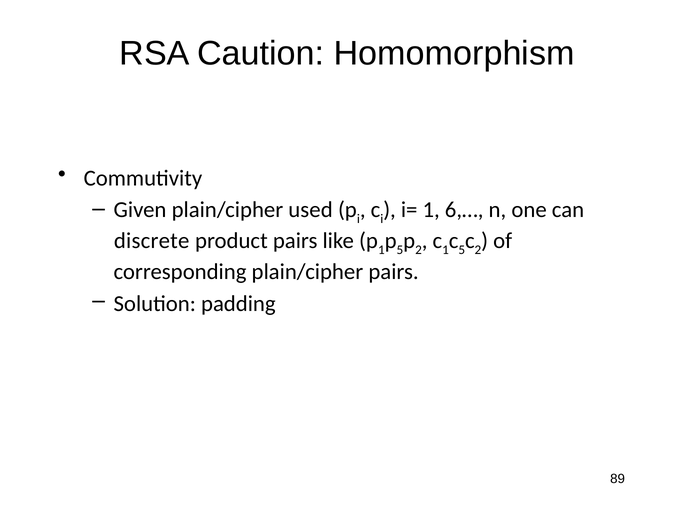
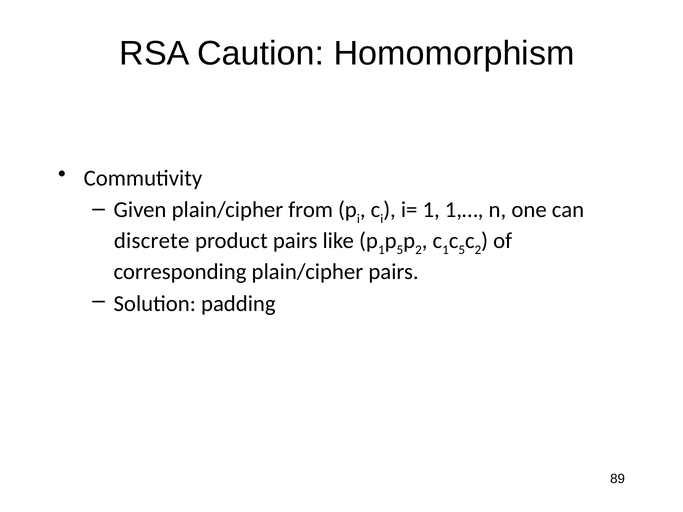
used: used -> from (311, 210)
6,…: 6,… -> 1,… (464, 210)
